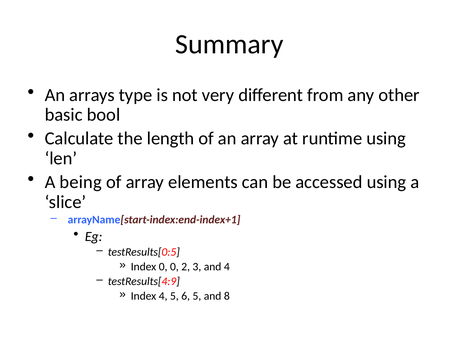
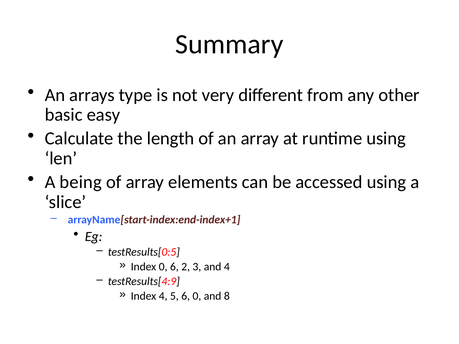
bool: bool -> easy (104, 115)
0 0: 0 -> 6 (174, 267)
6 5: 5 -> 0 (197, 296)
